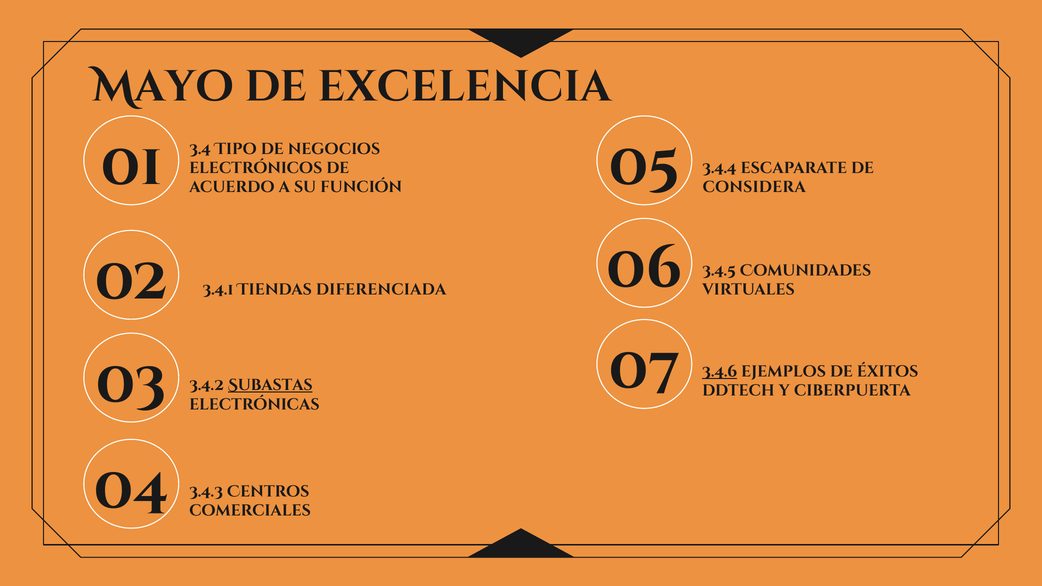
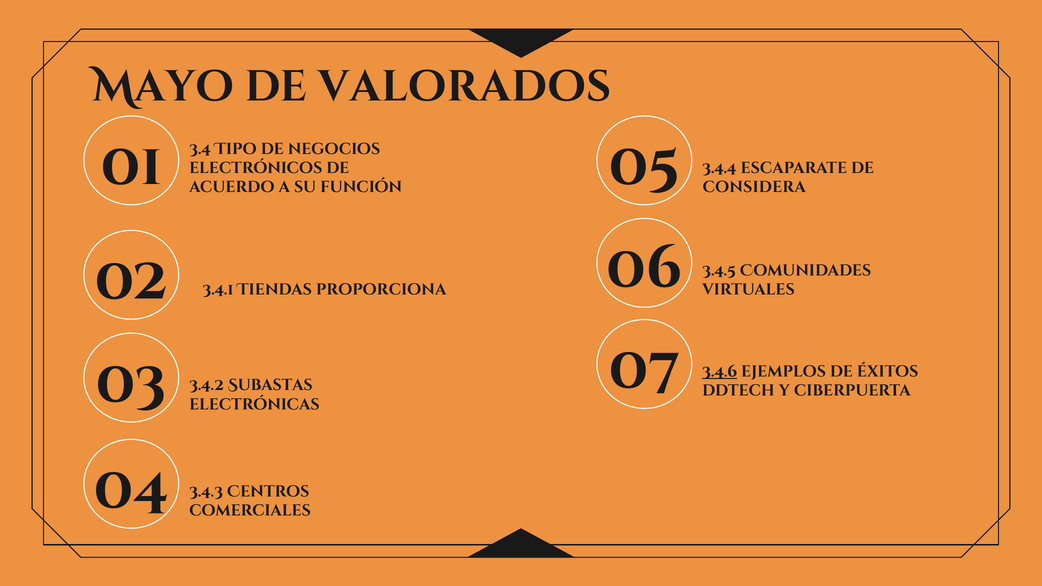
excelencia: excelencia -> valorados (465, 86)
diferenciada: diferenciada -> proporciona (381, 290)
Subastas underline: present -> none (270, 385)
